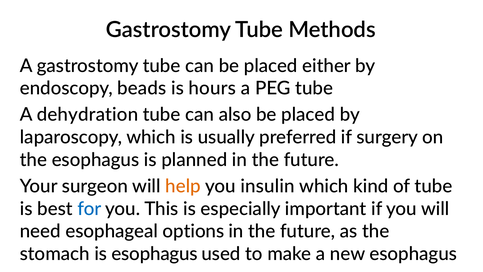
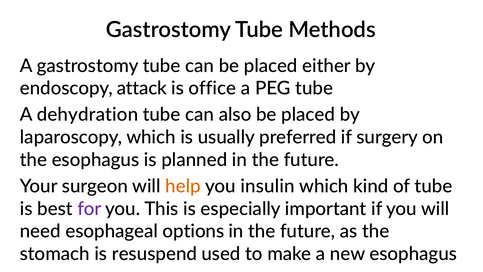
beads: beads -> attack (142, 88)
hours: hours -> office (212, 88)
for colour: blue -> purple (89, 209)
is esophagus: esophagus -> resuspend (154, 254)
